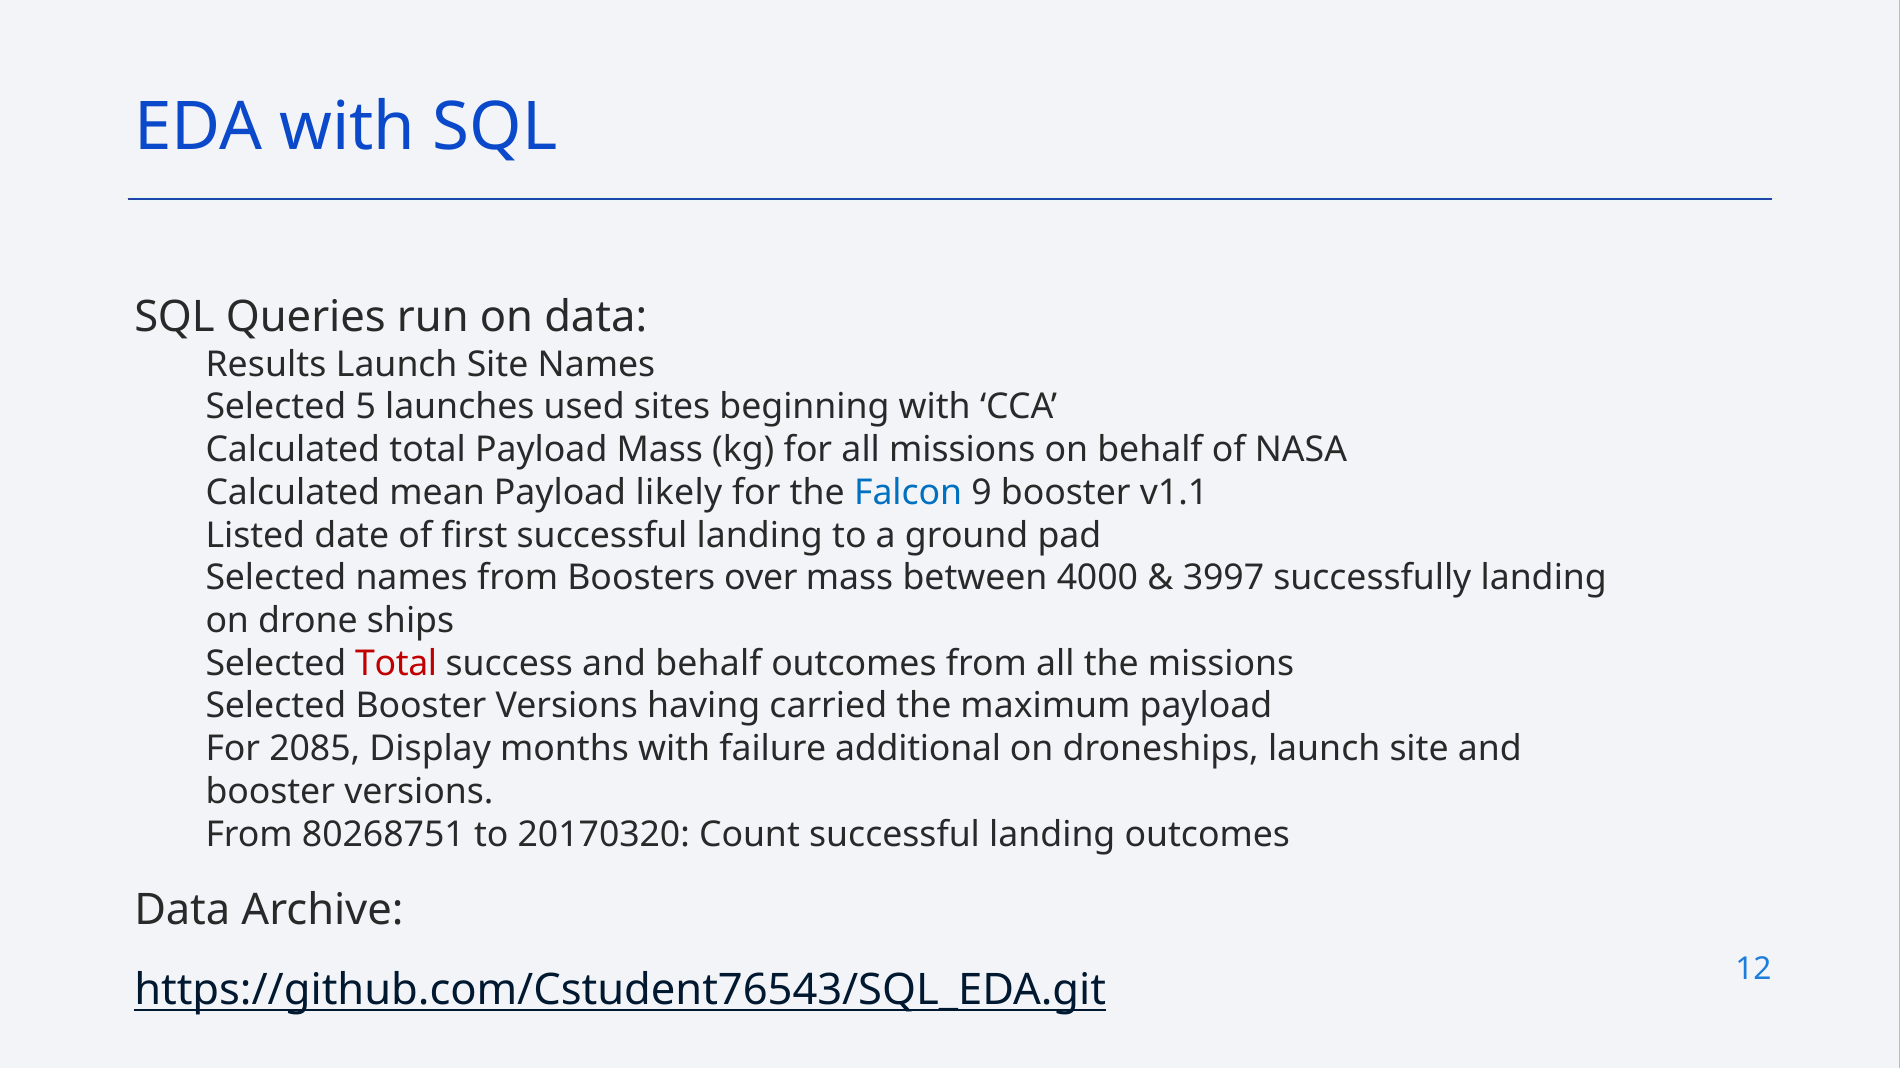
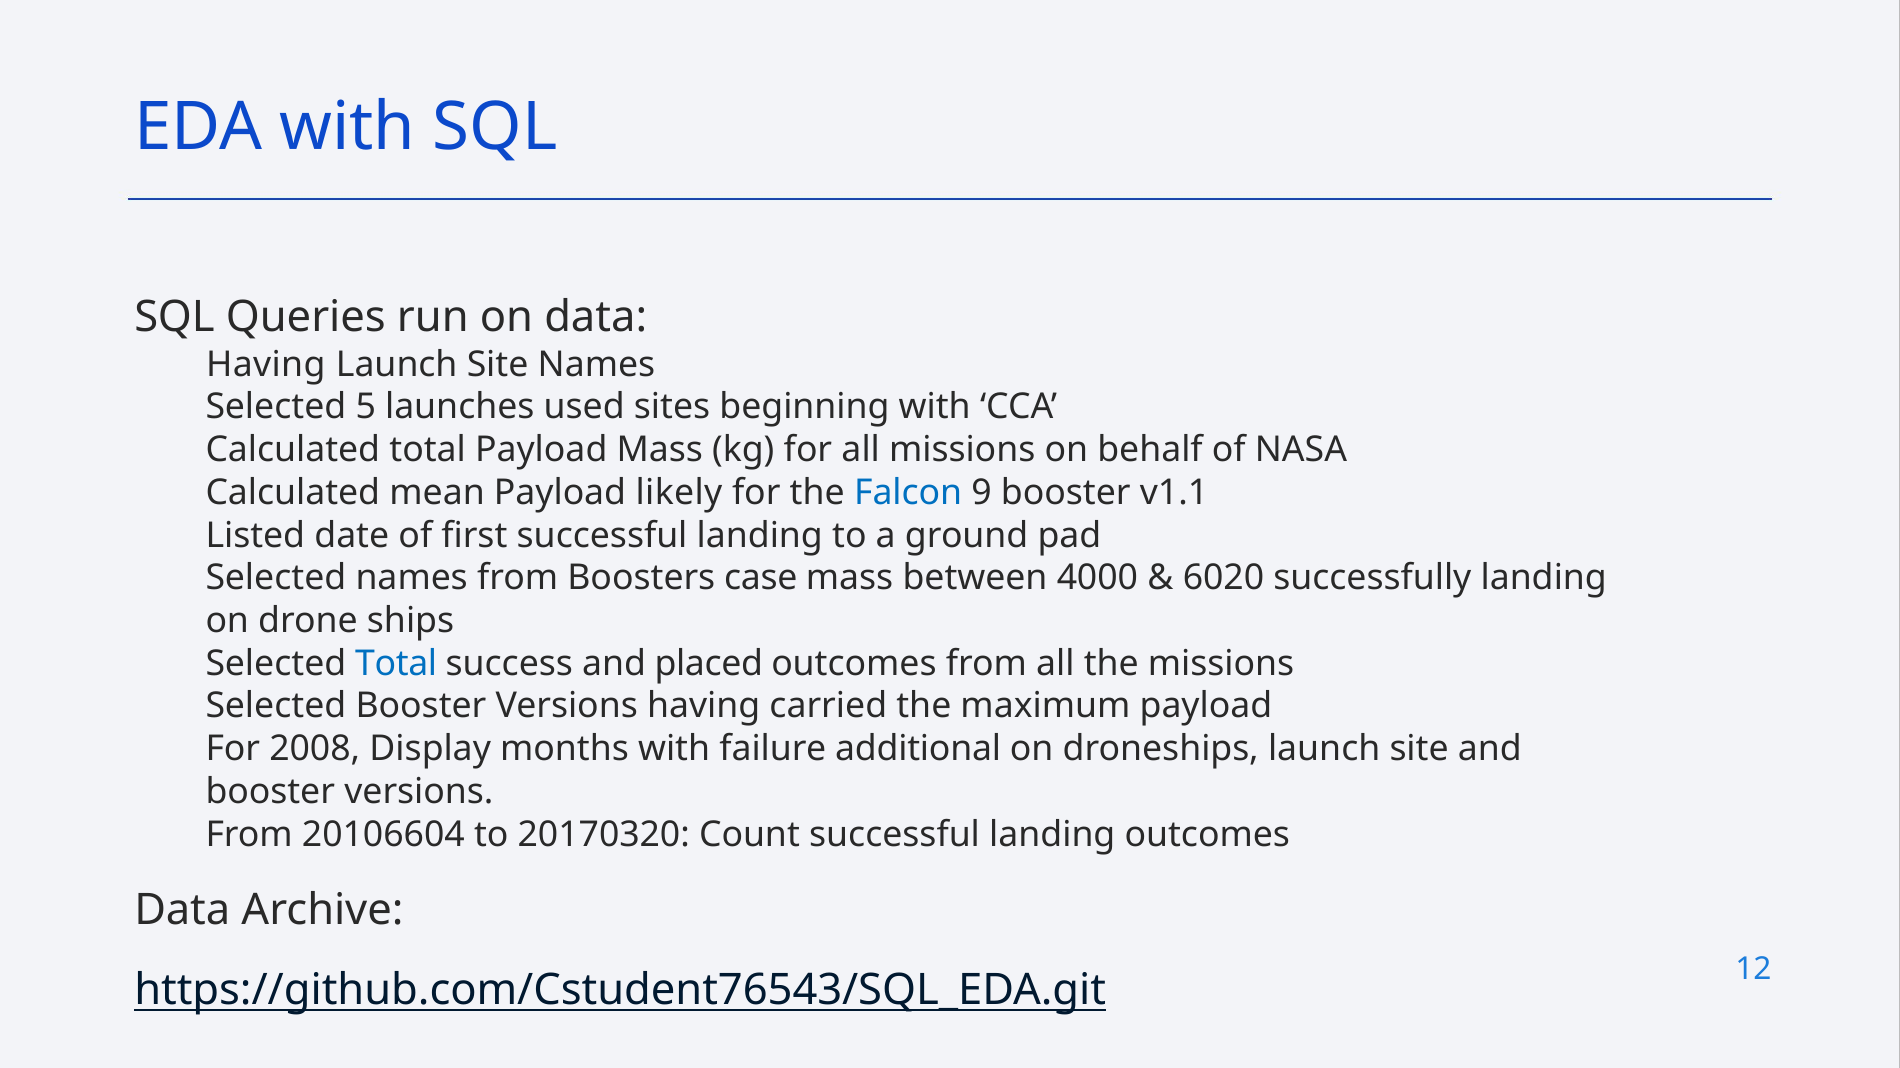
Results: Results -> Having (266, 365)
over: over -> case (761, 578)
3997: 3997 -> 6020 (1223, 578)
Total colour: red -> blue (396, 664)
and behalf: behalf -> placed (709, 664)
2085: 2085 -> 2008 (315, 749)
80268751: 80268751 -> 20106604 (383, 835)
